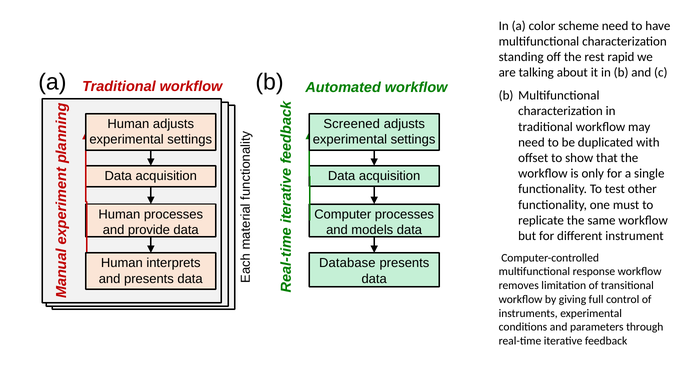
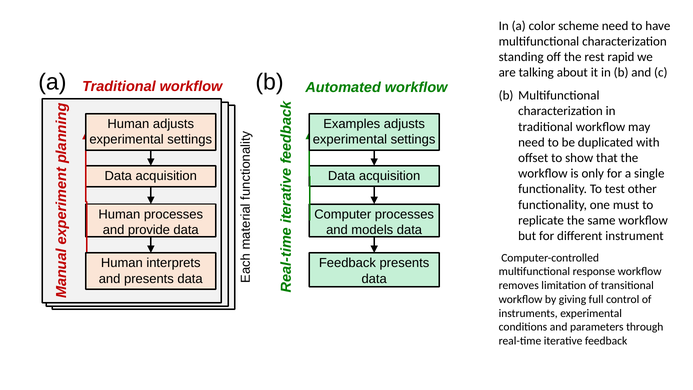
Screened: Screened -> Examples (352, 124)
Database: Database -> Feedback (347, 263)
